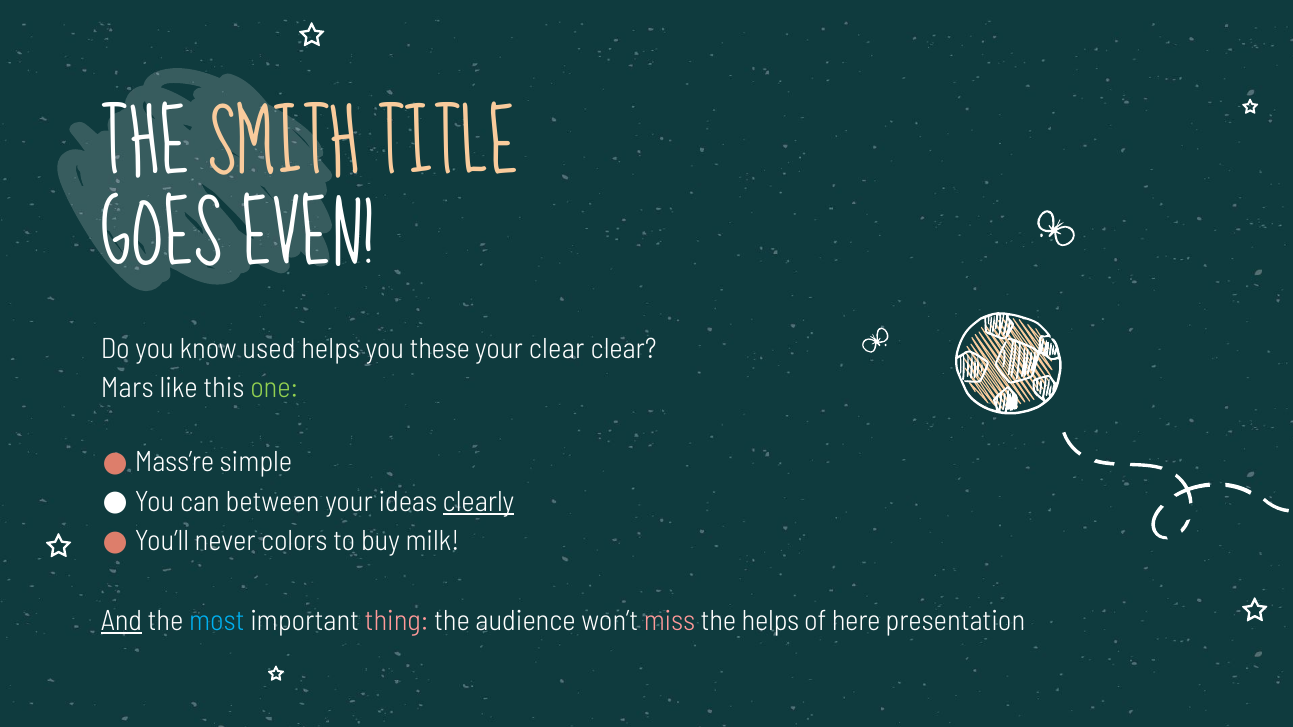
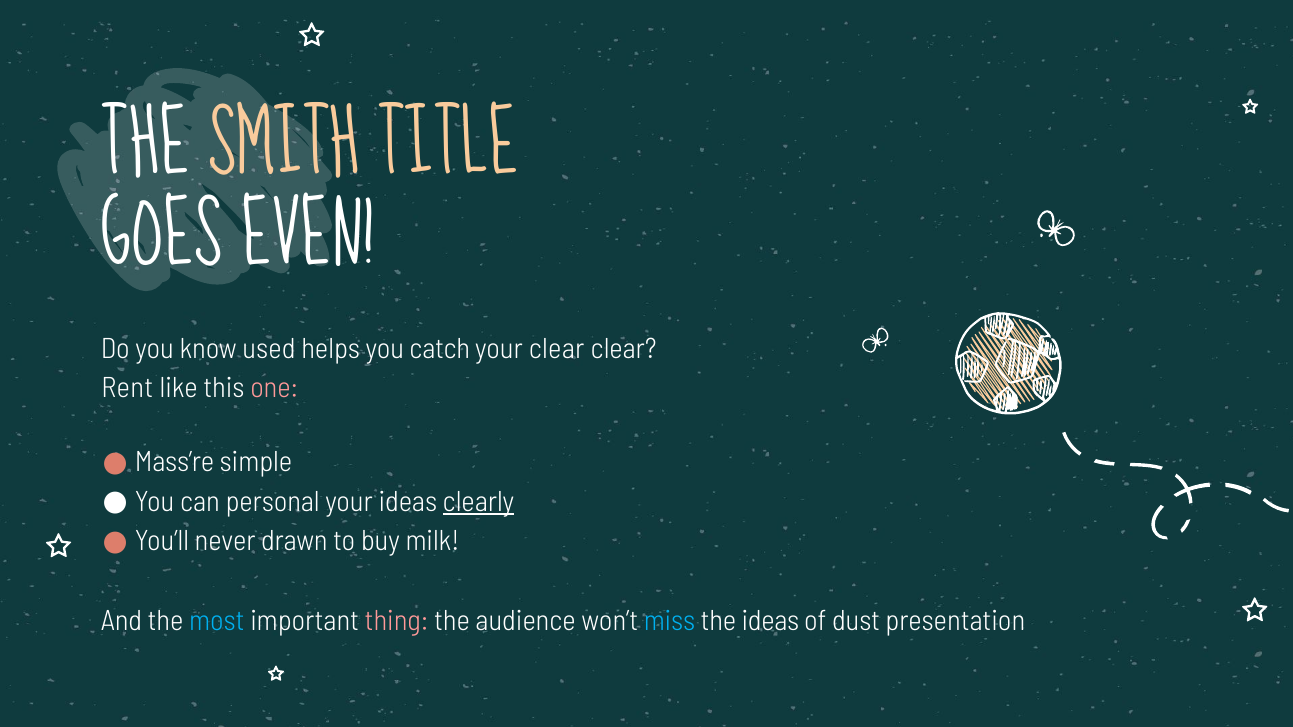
these: these -> catch (440, 349)
Mars: Mars -> Rent (127, 388)
one colour: light green -> pink (274, 388)
between: between -> personal (273, 502)
colors: colors -> drawn (294, 542)
And underline: present -> none (121, 621)
miss colour: pink -> light blue (669, 621)
the helps: helps -> ideas (770, 621)
here: here -> dust (856, 621)
